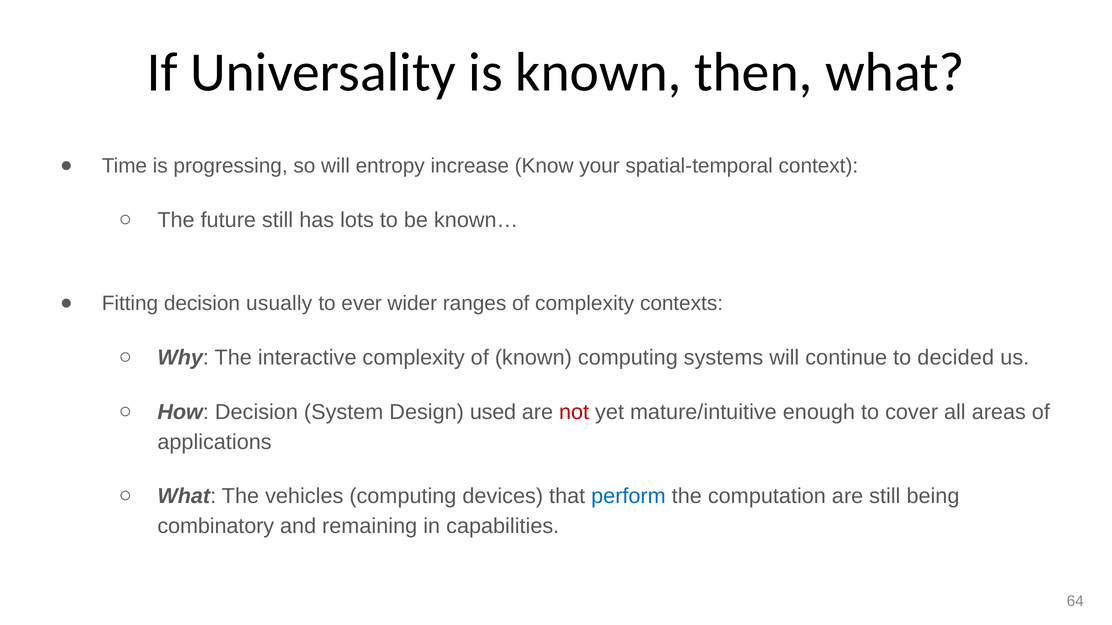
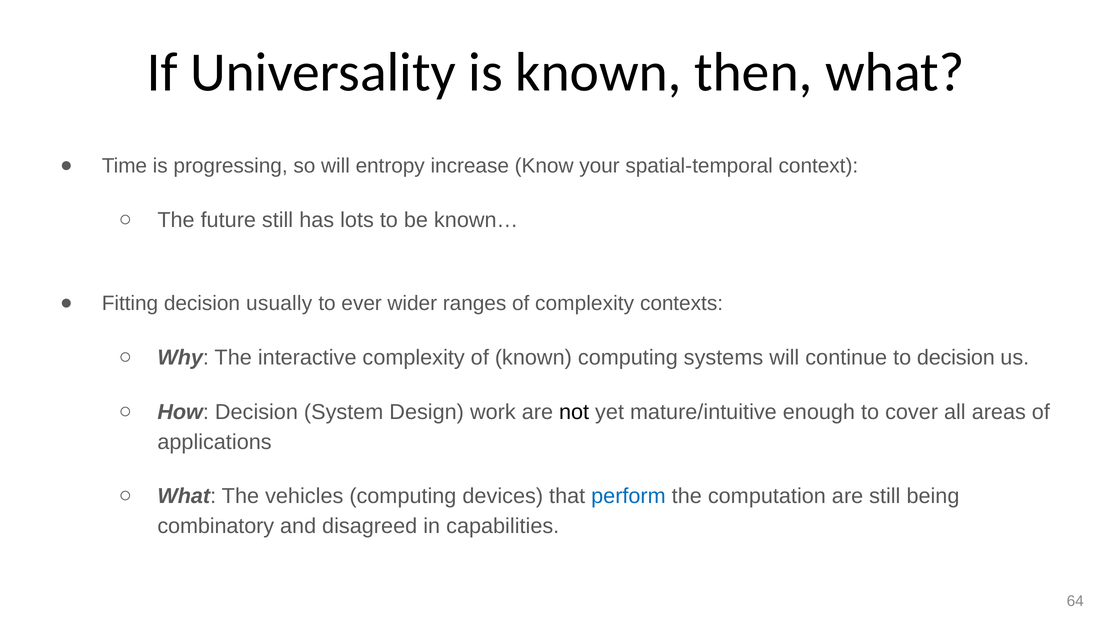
to decided: decided -> decision (956, 358)
used: used -> work (493, 412)
not colour: red -> black (574, 412)
remaining: remaining -> disagreed (370, 527)
